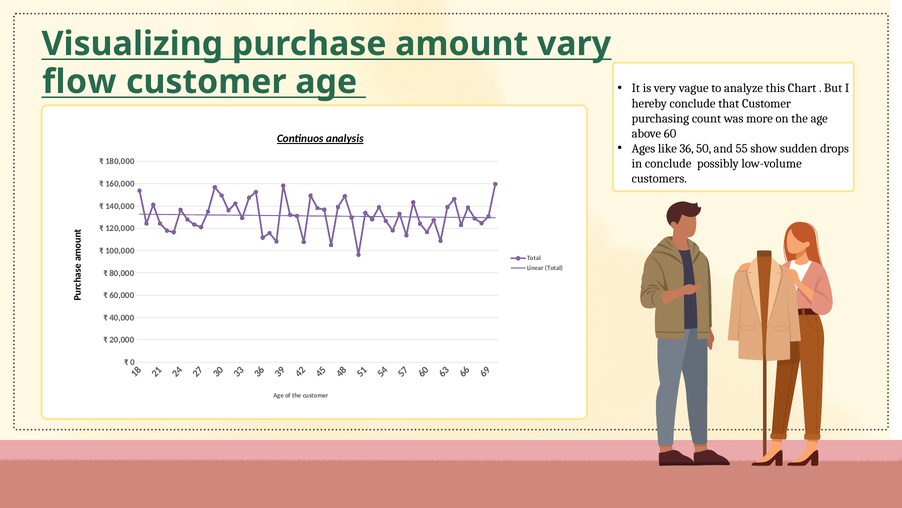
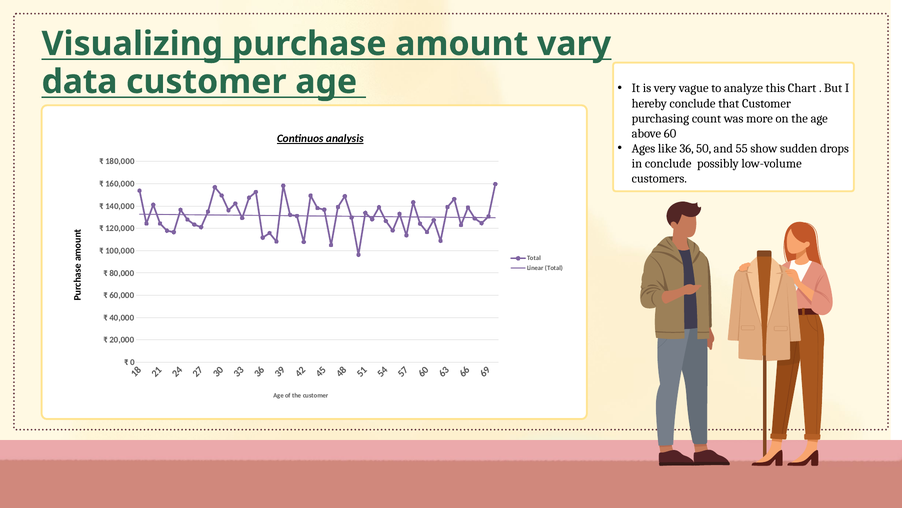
flow: flow -> data (80, 82)
